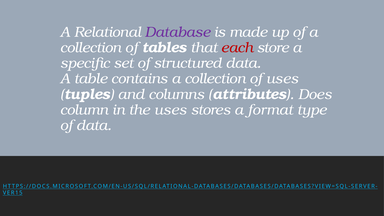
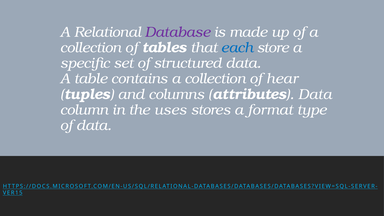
each colour: red -> blue (237, 48)
of uses: uses -> hear (282, 79)
attributes Does: Does -> Data (315, 94)
